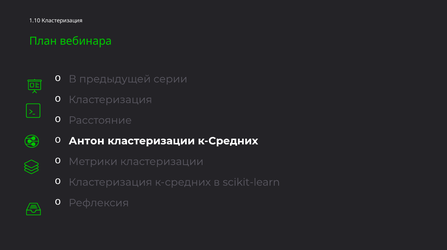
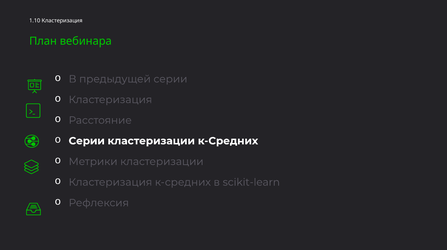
Антон: Антон -> Серии (87, 141)
